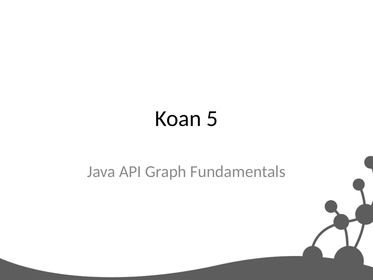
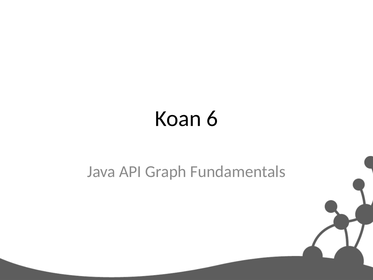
5: 5 -> 6 (212, 118)
